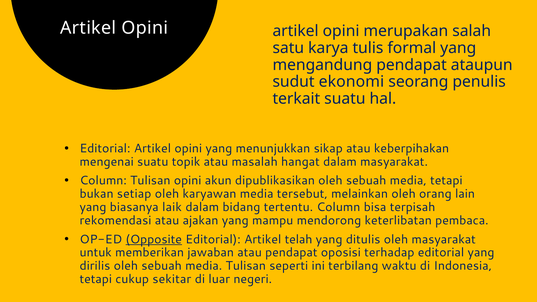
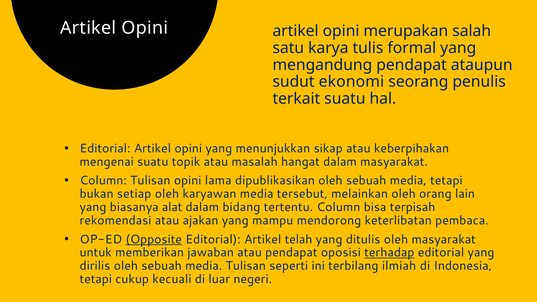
akun: akun -> lama (218, 181)
laik: laik -> alat (172, 207)
terhadap underline: none -> present (389, 253)
waktu: waktu -> ilmiah (399, 266)
sekitar: sekitar -> kecuali (172, 279)
